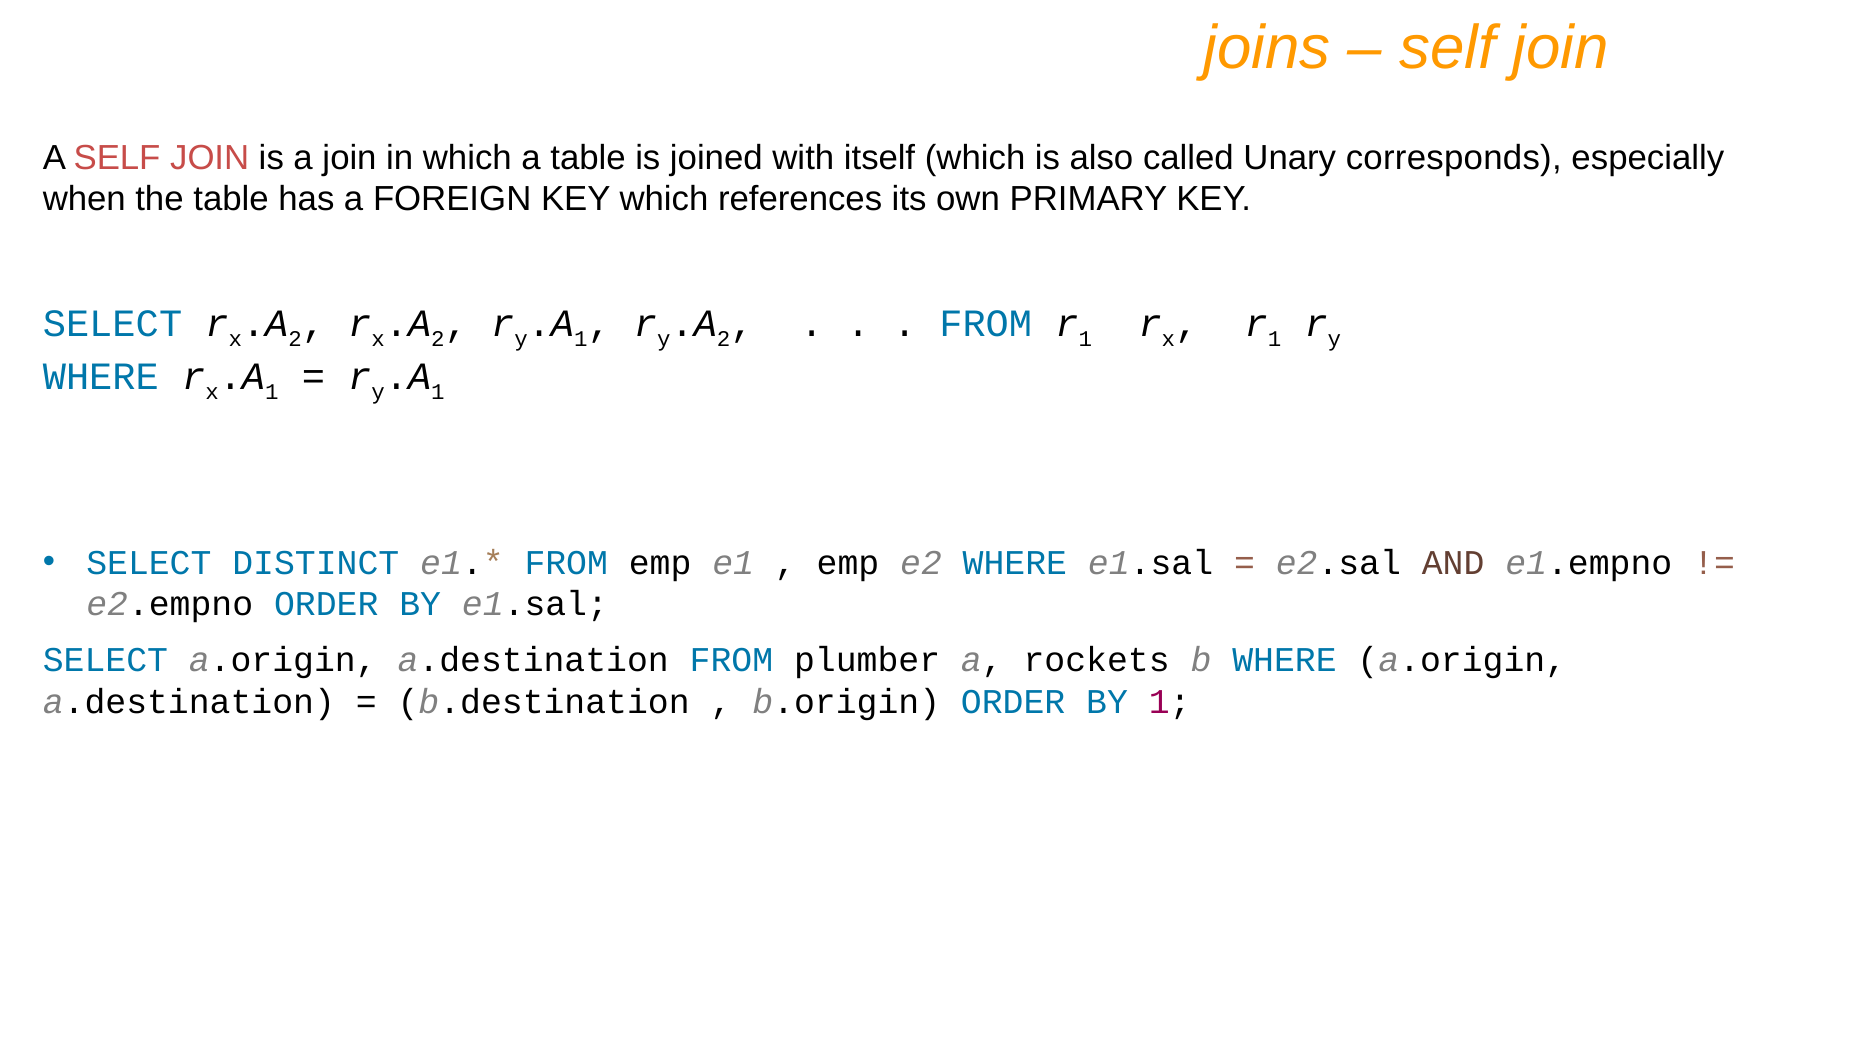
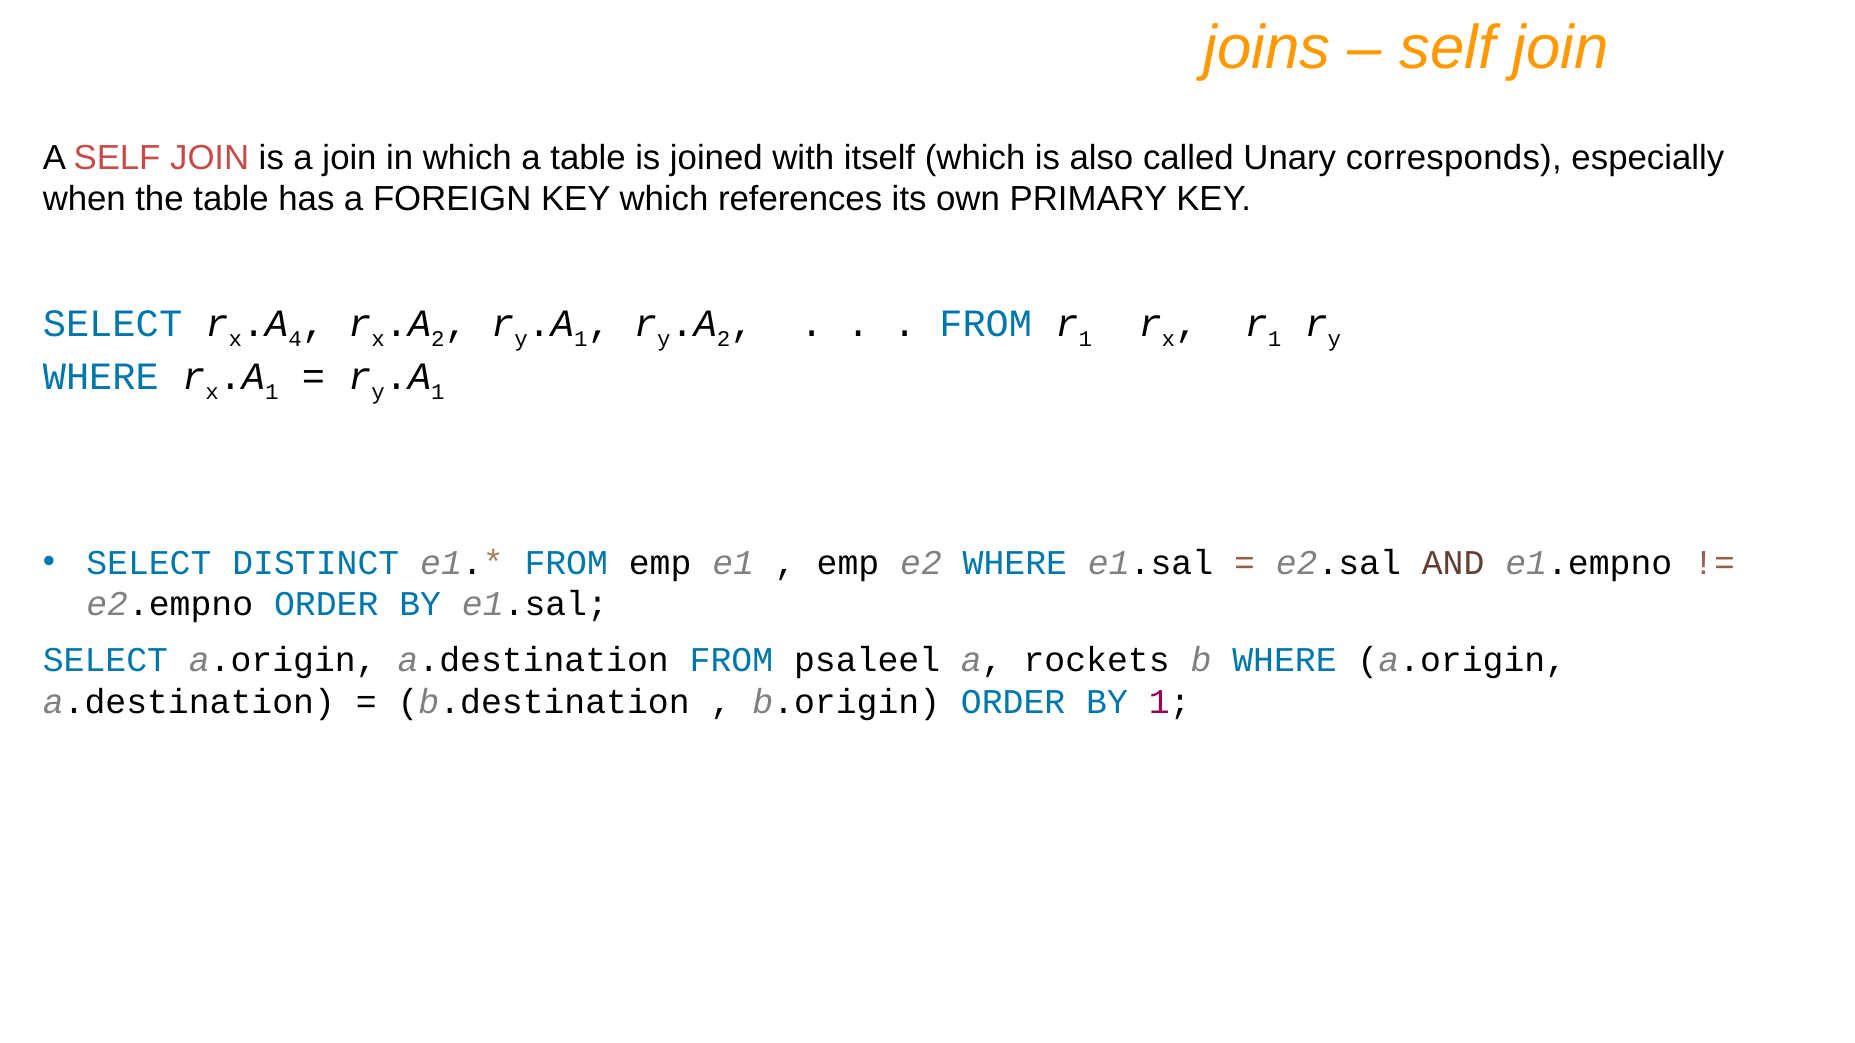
2: 2 -> 4 (295, 339)
plumber: plumber -> psaleel (867, 660)
